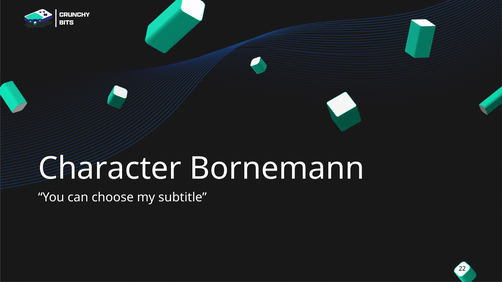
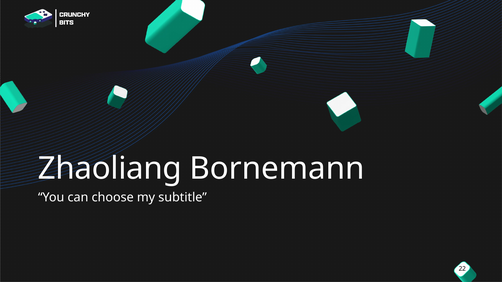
Character: Character -> Zhaoliang (110, 169)
